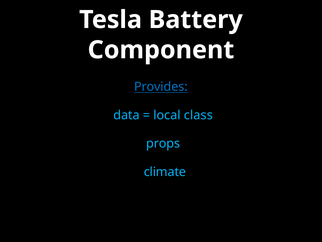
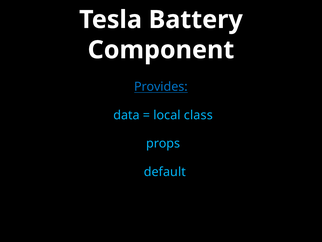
climate: climate -> default (165, 172)
